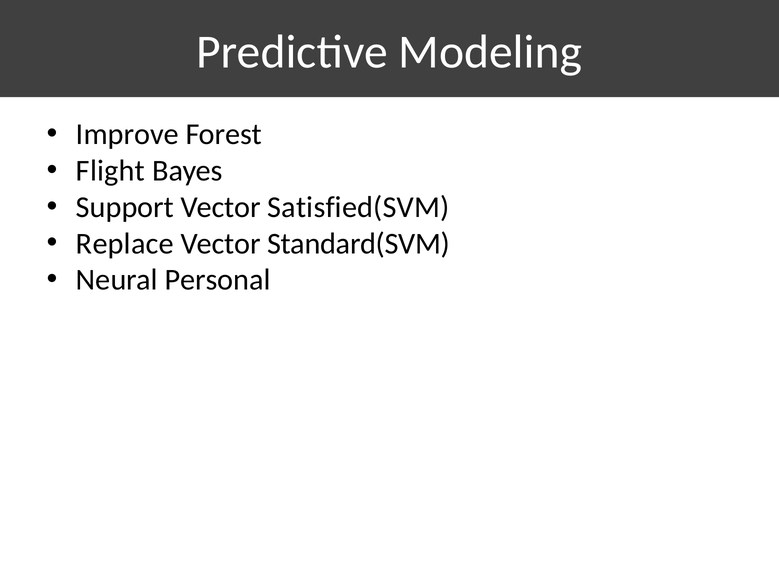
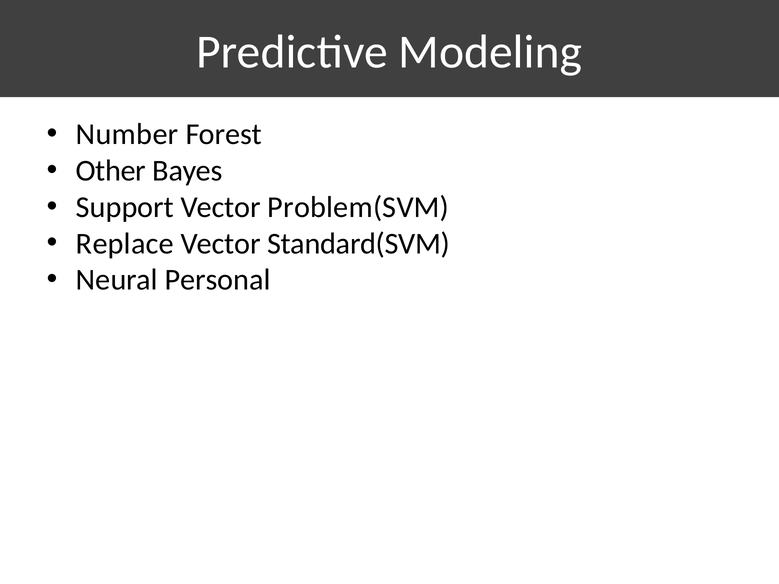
Improve: Improve -> Number (127, 135)
Flight: Flight -> Other (111, 171)
Satisfied(SVM: Satisfied(SVM -> Problem(SVM (358, 207)
